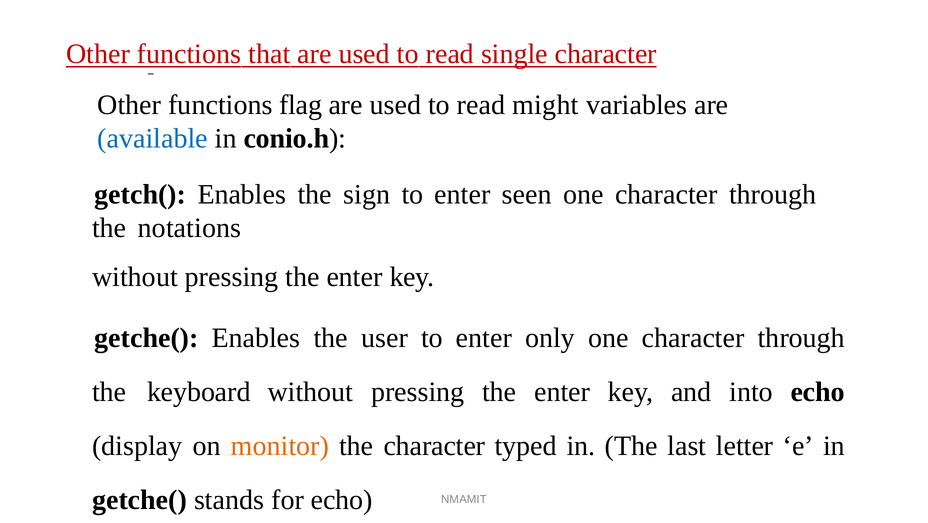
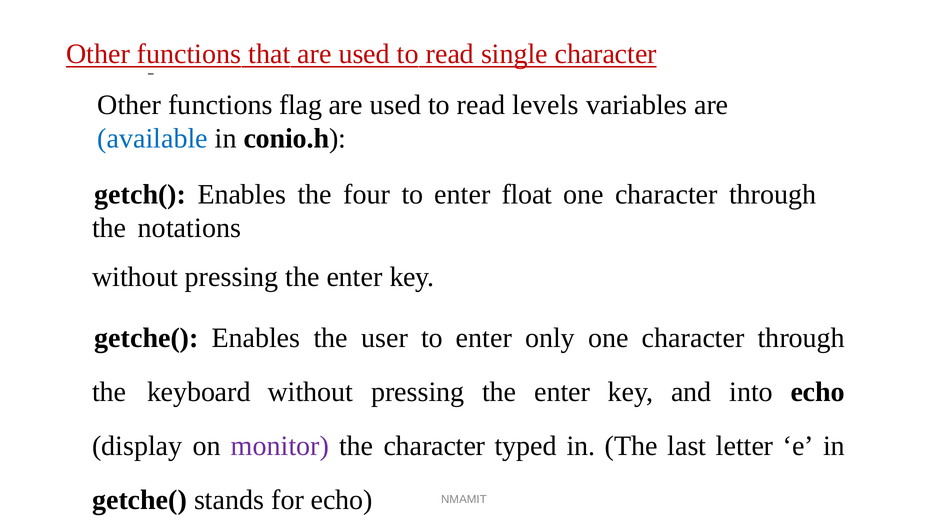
might: might -> levels (545, 105)
sign: sign -> four (367, 194)
seen: seen -> float (527, 194)
monitor colour: orange -> purple (280, 445)
